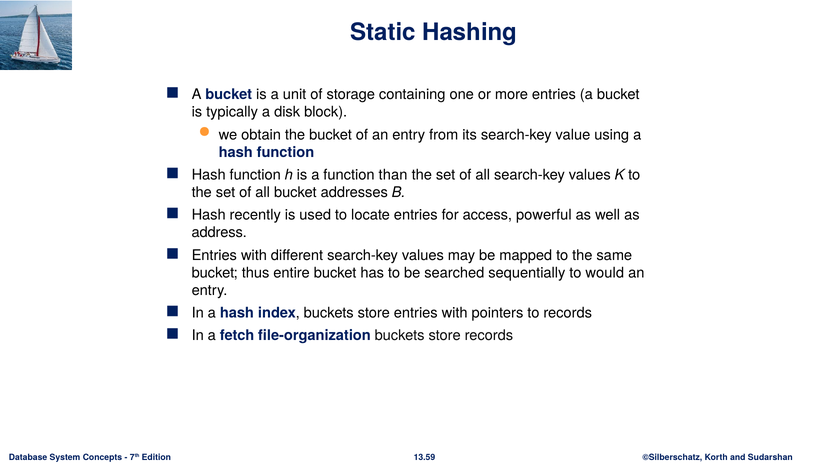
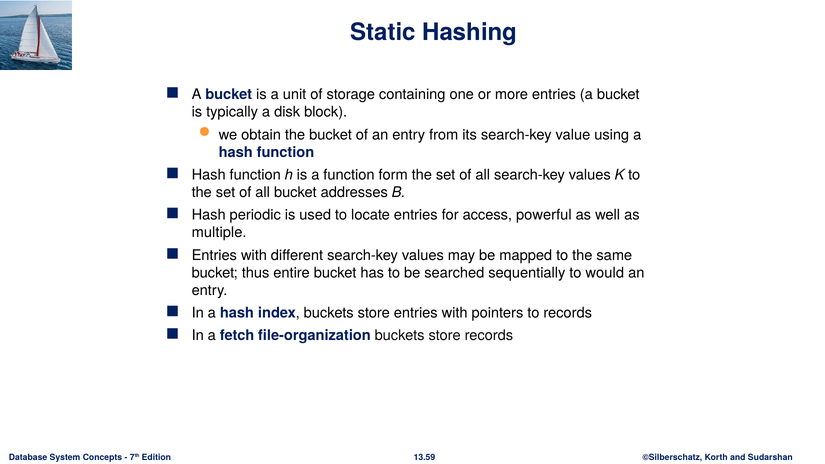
than: than -> form (393, 175)
recently: recently -> periodic (255, 215)
address: address -> multiple (219, 233)
